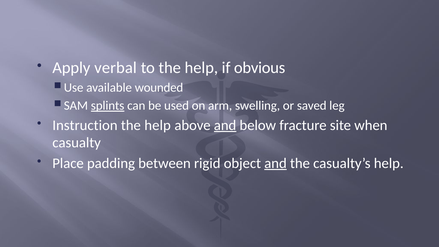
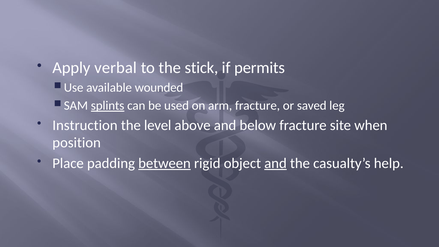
to the help: help -> stick (201, 68)
obvious: obvious -> permits (260, 68)
arm swelling: swelling -> fracture (258, 106)
help: help -> level (158, 125)
and underline: present -> none (225, 125)
casualty: casualty -> position (77, 143)
between underline: none -> present (165, 163)
